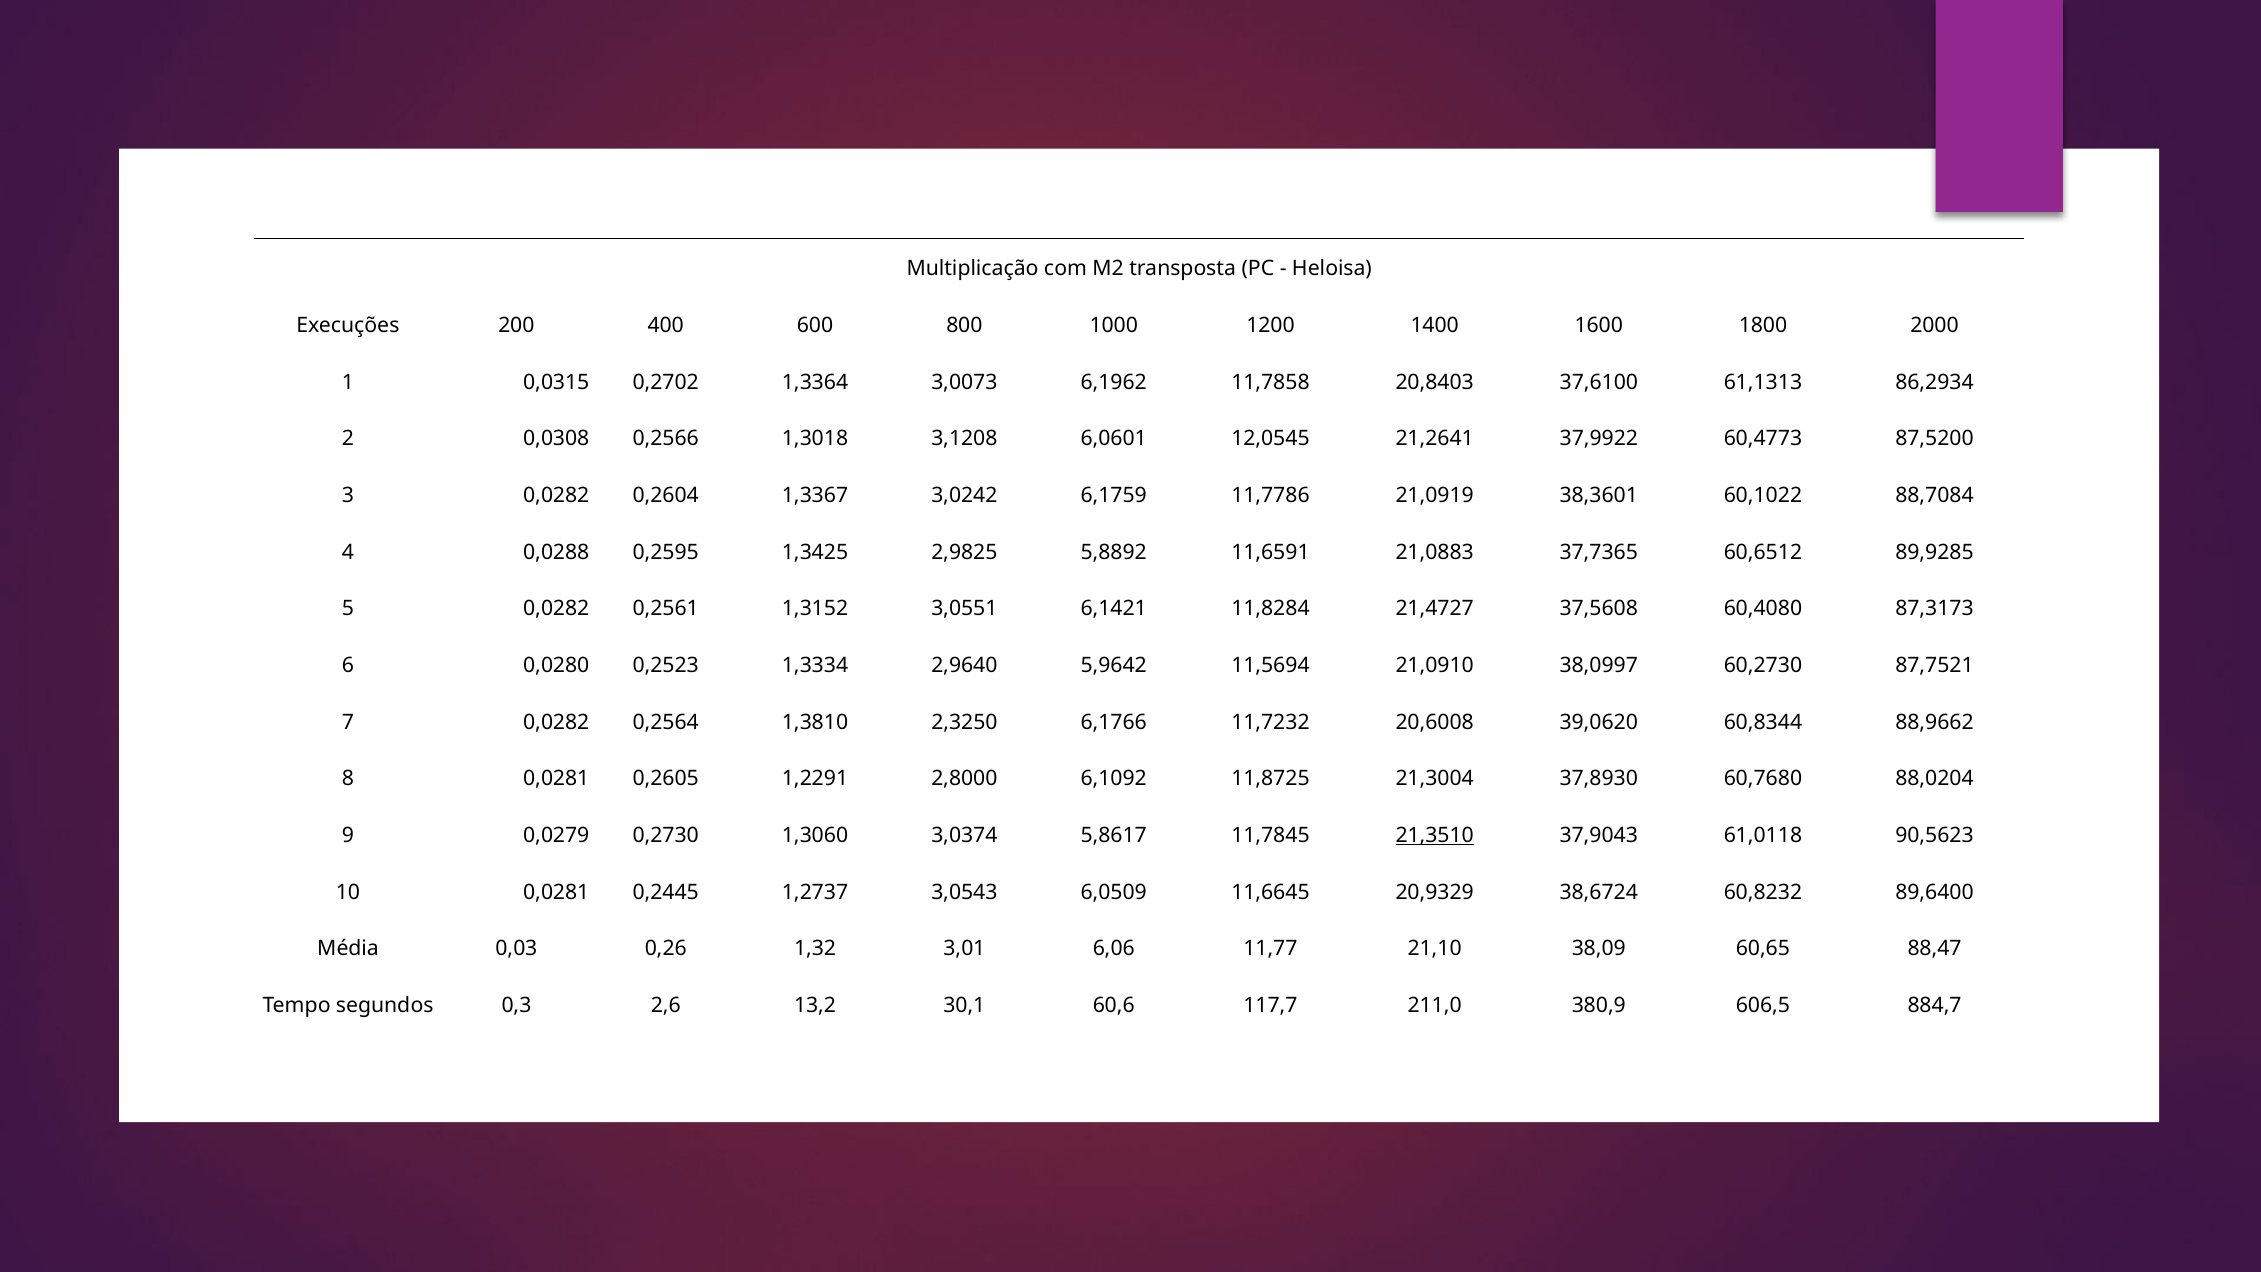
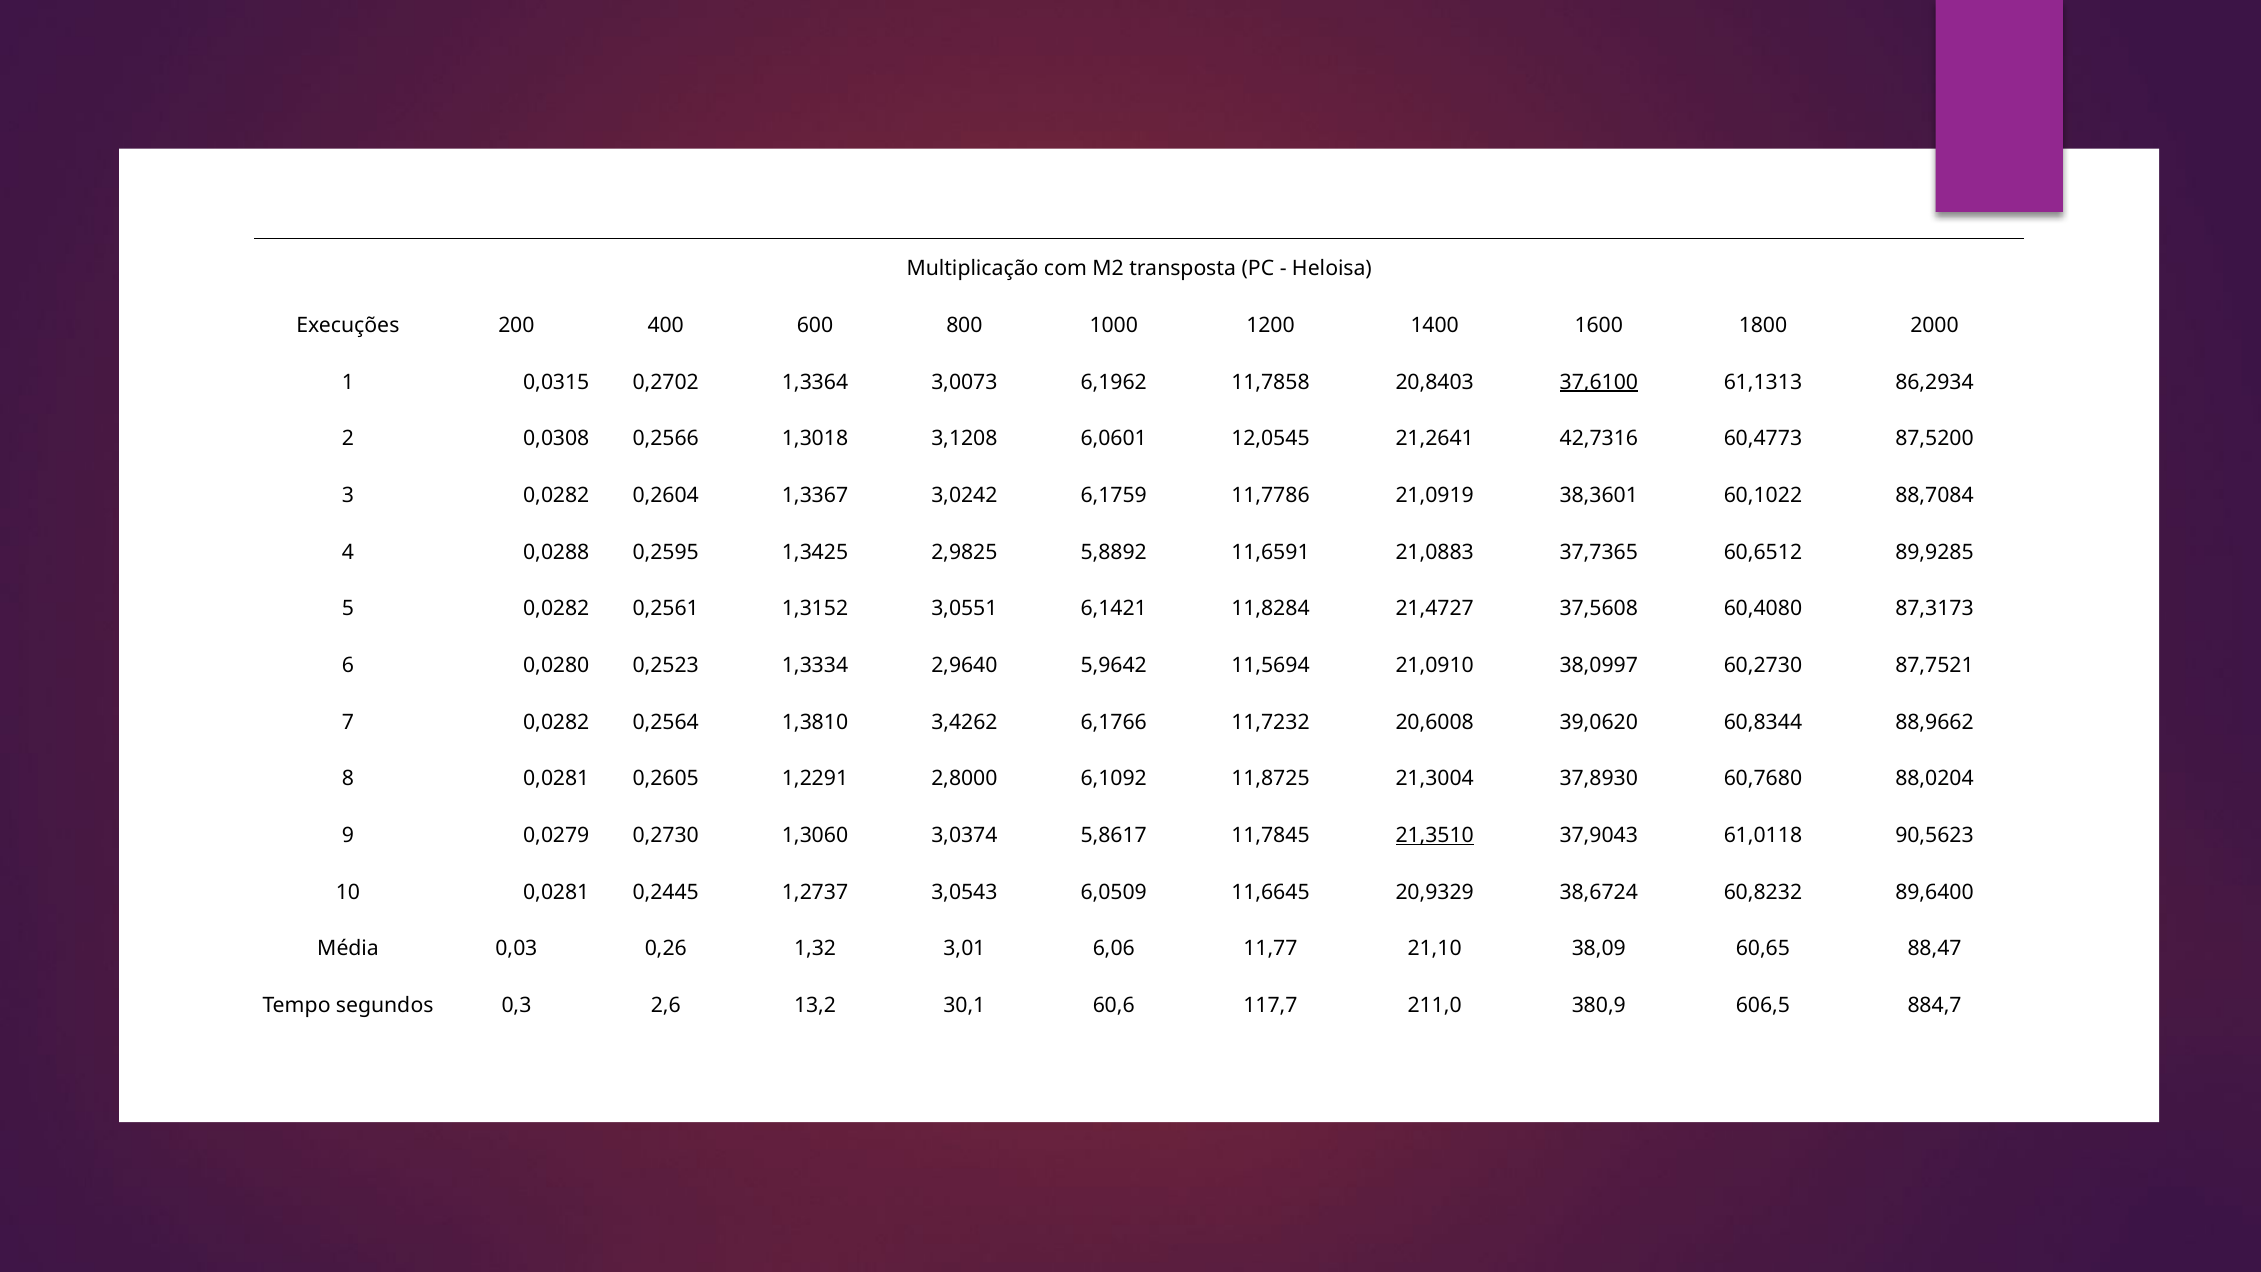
37,6100 underline: none -> present (1599, 382)
37,9922: 37,9922 -> 42,7316 (1599, 439)
2,3250: 2,3250 -> 3,4262 (964, 722)
